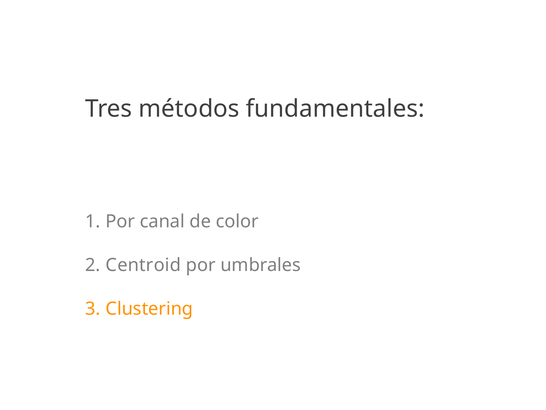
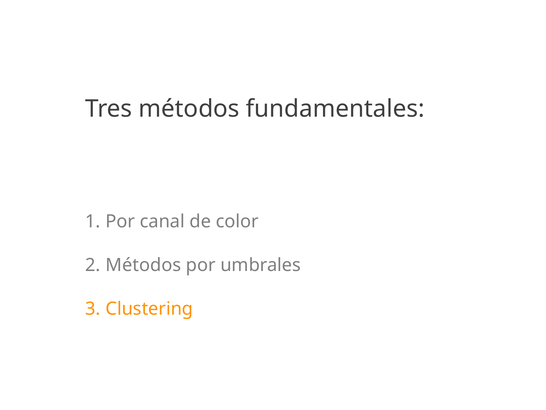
Centroid: Centroid -> Métodos (143, 265)
